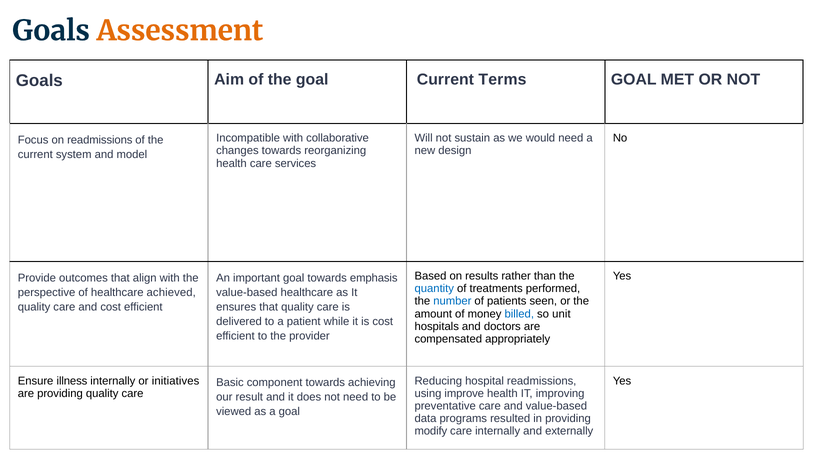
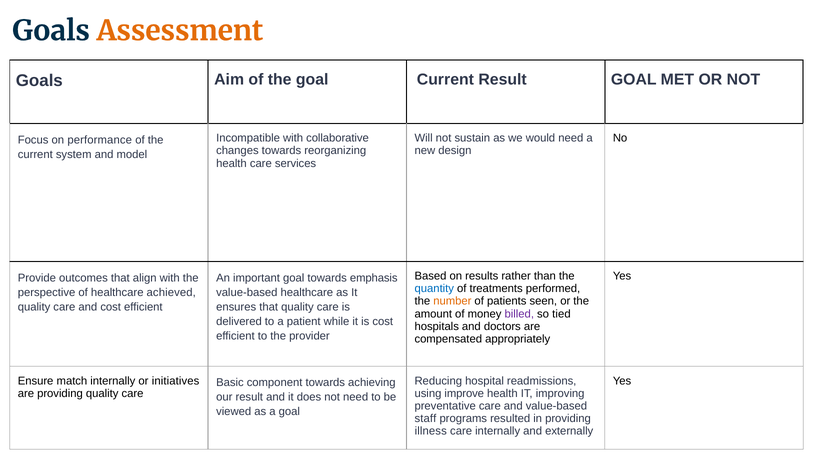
Current Terms: Terms -> Result (503, 80)
on readmissions: readmissions -> performance (100, 140)
number colour: blue -> orange (452, 301)
billed colour: blue -> purple (519, 314)
unit: unit -> tied (561, 314)
illness: illness -> match (72, 381)
data: data -> staff (425, 419)
modify: modify -> illness (431, 432)
